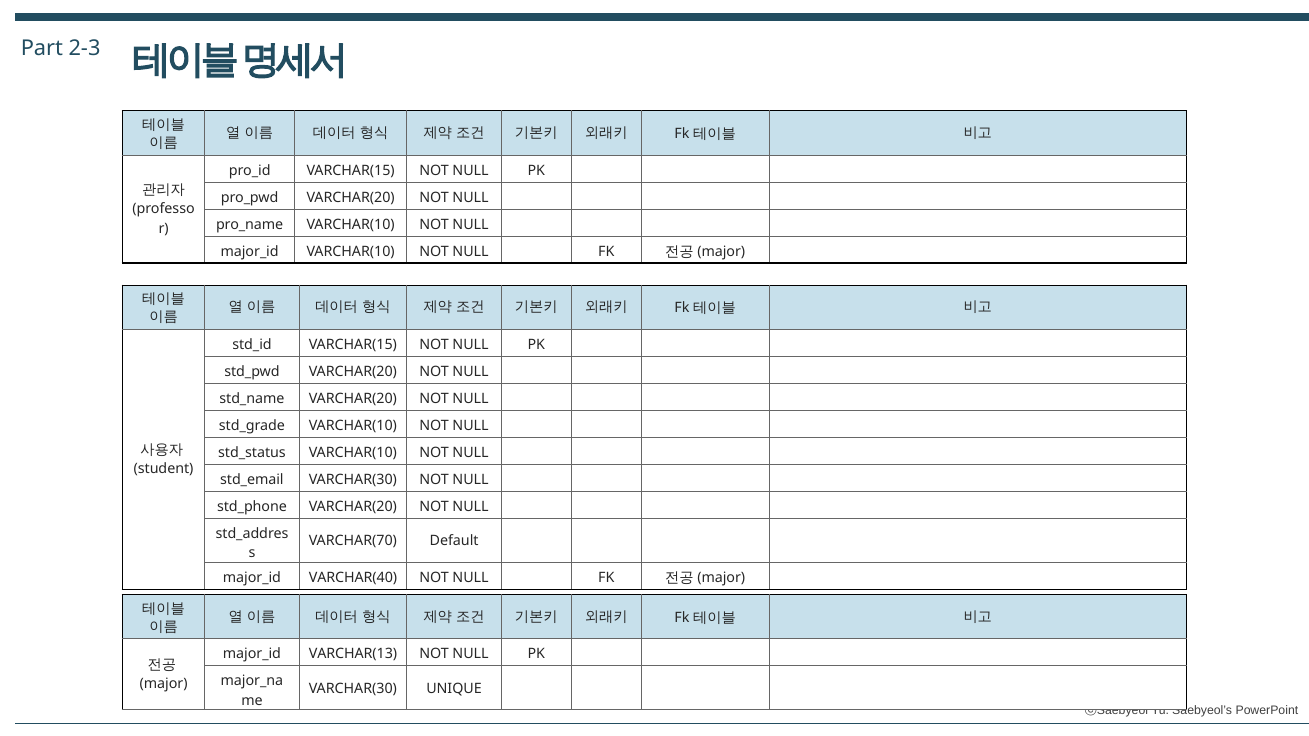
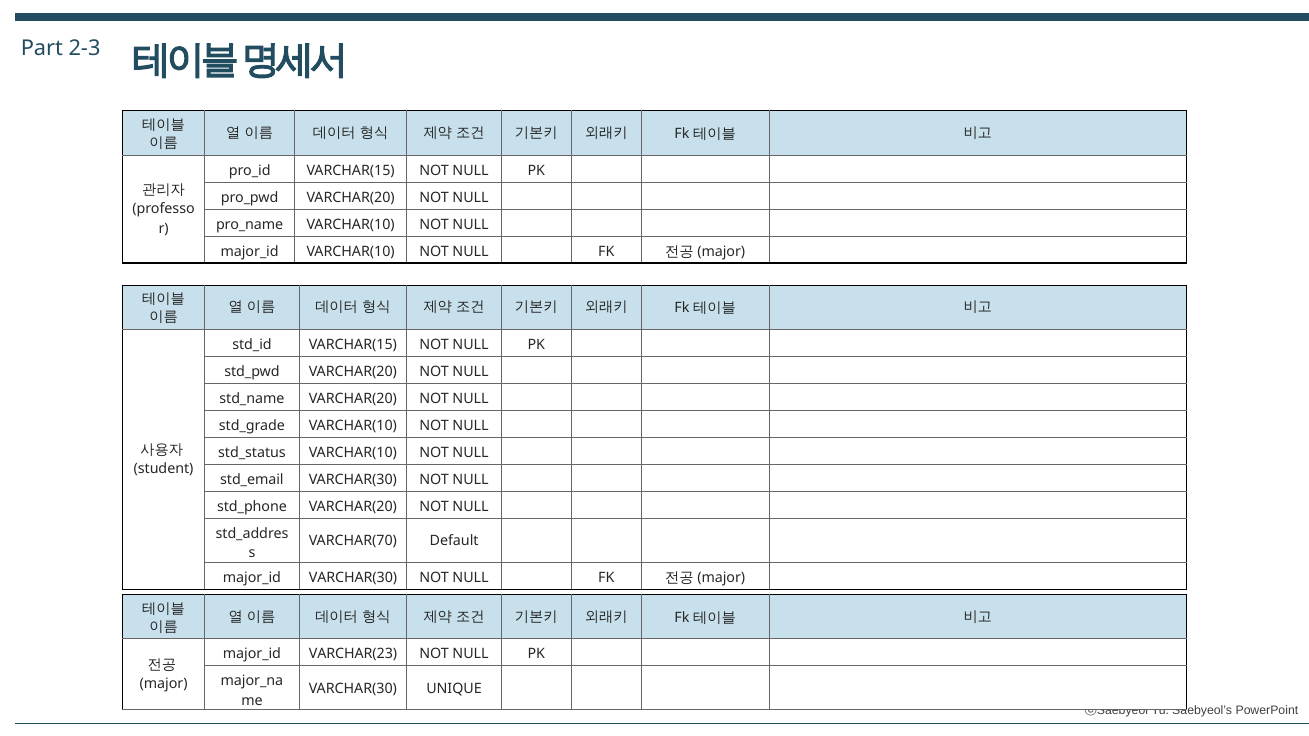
VARCHAR(40: VARCHAR(40 -> VARCHAR(30 (353, 578)
VARCHAR(13: VARCHAR(13 -> VARCHAR(23 (353, 654)
